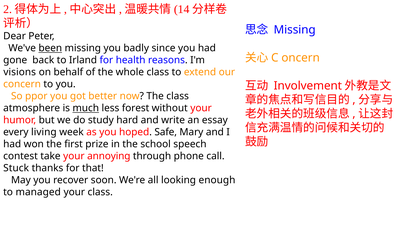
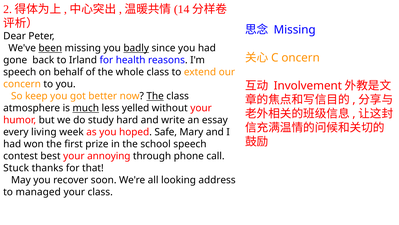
badly underline: none -> present (136, 48)
visions: visions -> speech (20, 72)
ppor: ppor -> keep (36, 96)
The underline: none -> present (155, 96)
forest: forest -> yelled (136, 108)
take: take -> best (50, 156)
enough: enough -> address (217, 180)
